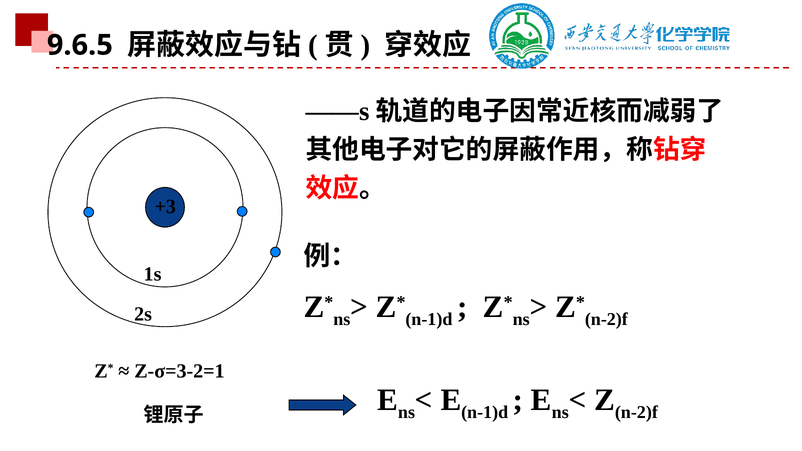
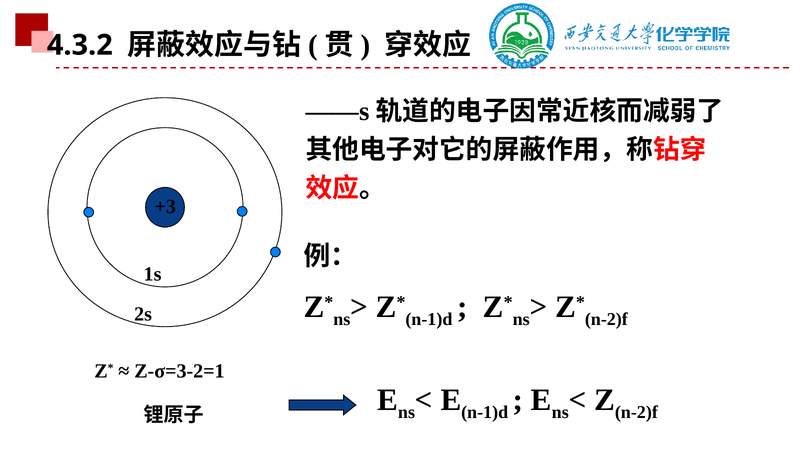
9.6.5: 9.6.5 -> 4.3.2 (80, 45)
